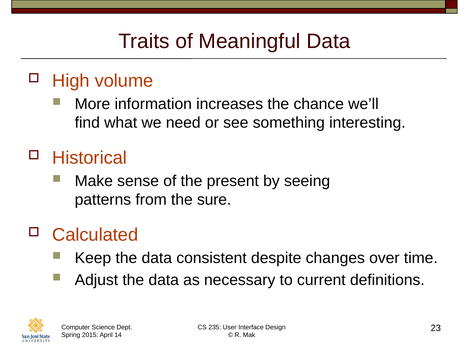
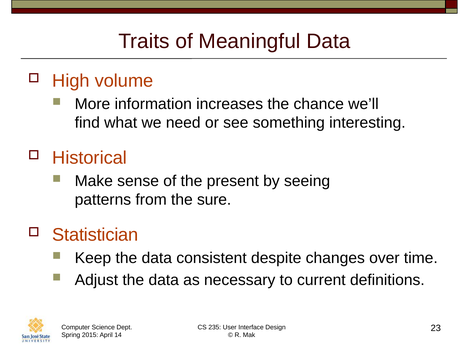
Calculated: Calculated -> Statistician (95, 235)
